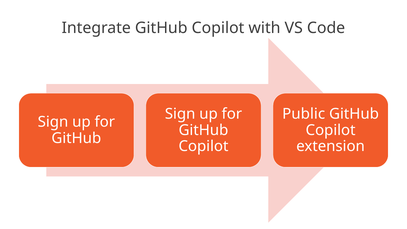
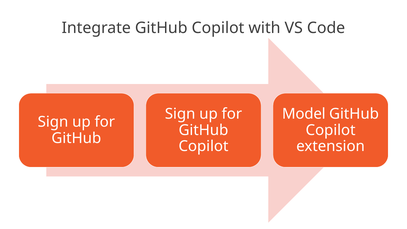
Public: Public -> Model (304, 114)
